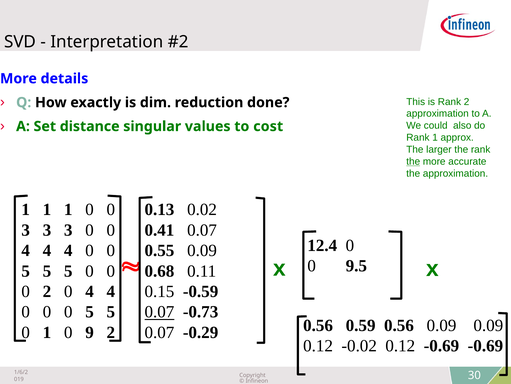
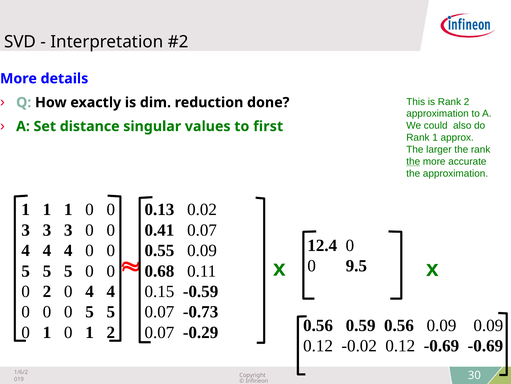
cost: cost -> first (268, 126)
0.07 underline: present -> none (159, 311)
1 0 9: 9 -> 1 (90, 332)
